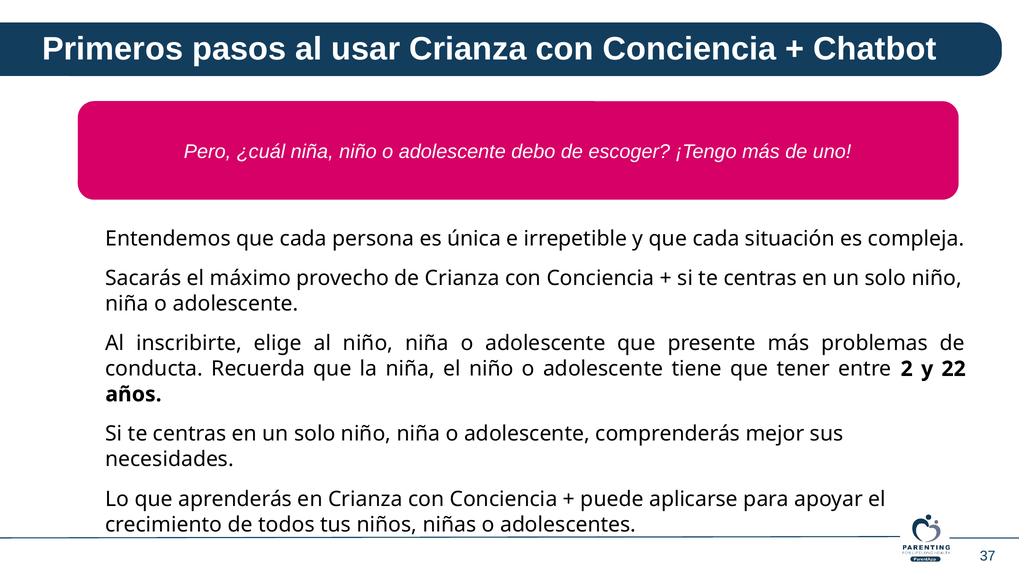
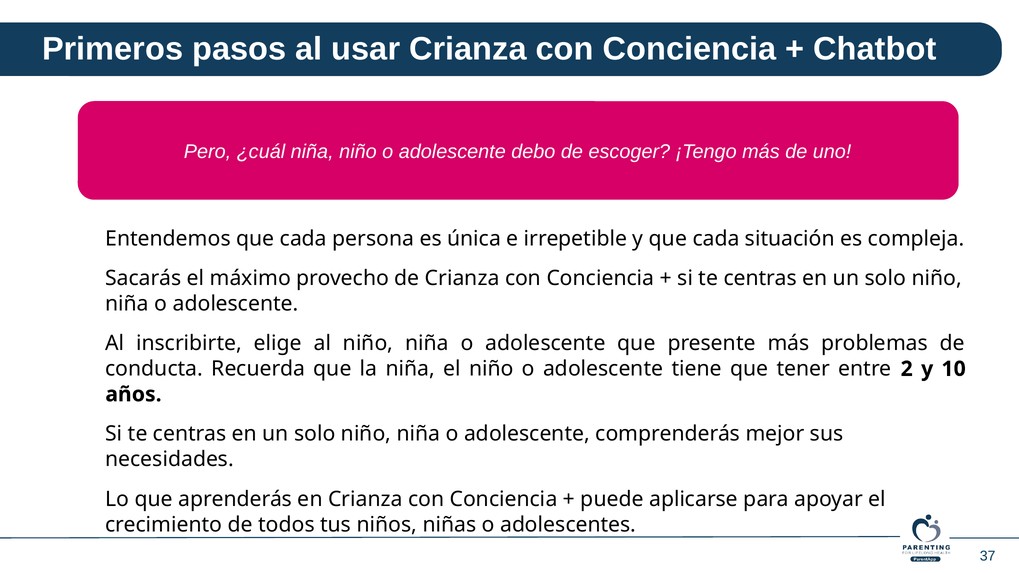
22: 22 -> 10 (954, 369)
